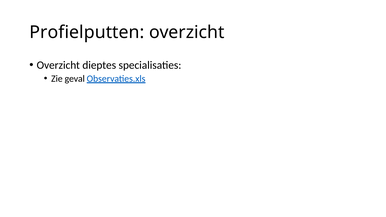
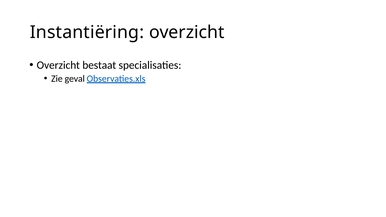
Profielputten: Profielputten -> Instantiëring (87, 32)
dieptes: dieptes -> bestaat (99, 65)
